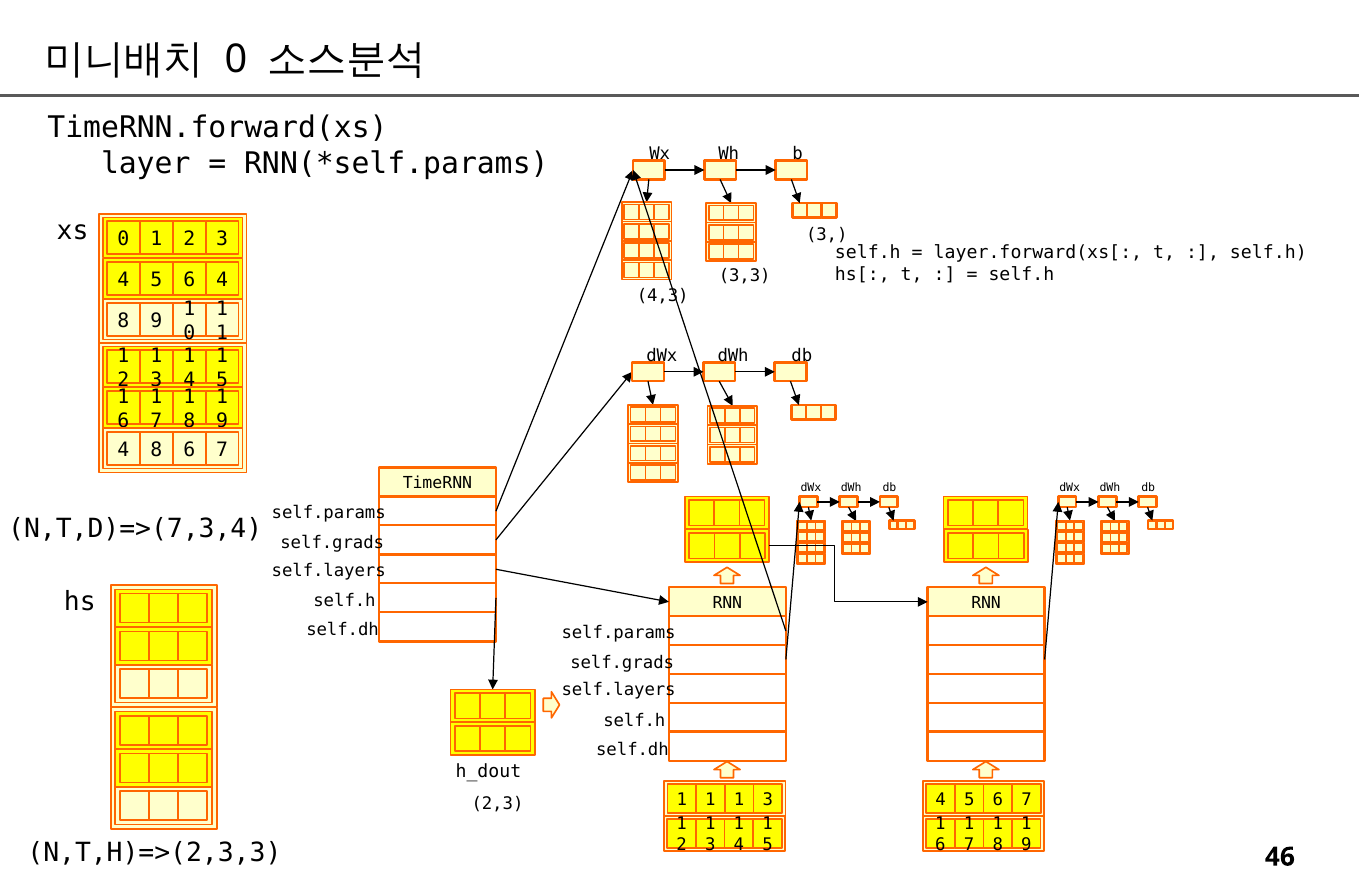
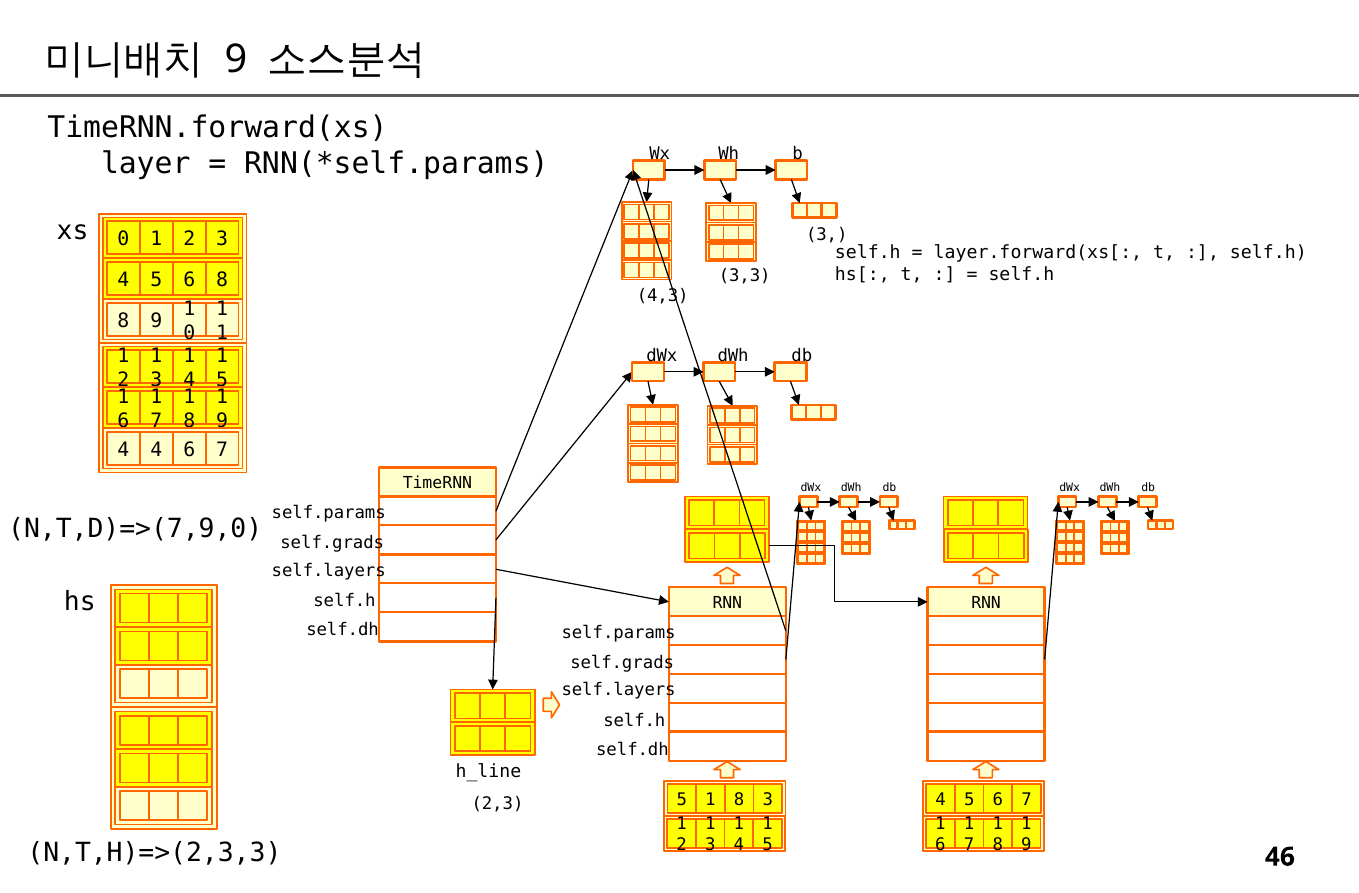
0: 0 -> 9 (236, 59)
6 4: 4 -> 8 (222, 280)
8: 8 -> 4 (156, 449)
N,T,D)=>(7,3,4: N,T,D)=>(7,3,4 -> N,T,D)=>(7,9,0 (135, 529)
h_dout: h_dout -> h_line (488, 771)
2,3 1: 1 -> 5 (682, 799)
1: 1 -> 8 (739, 799)
